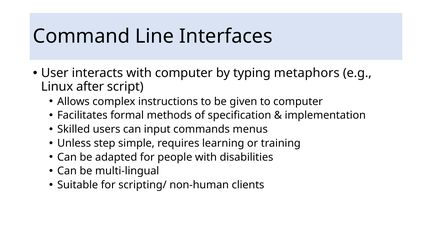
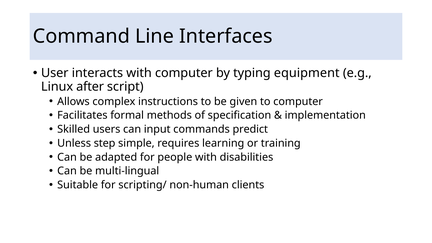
metaphors: metaphors -> equipment (307, 73)
menus: menus -> predict (250, 129)
